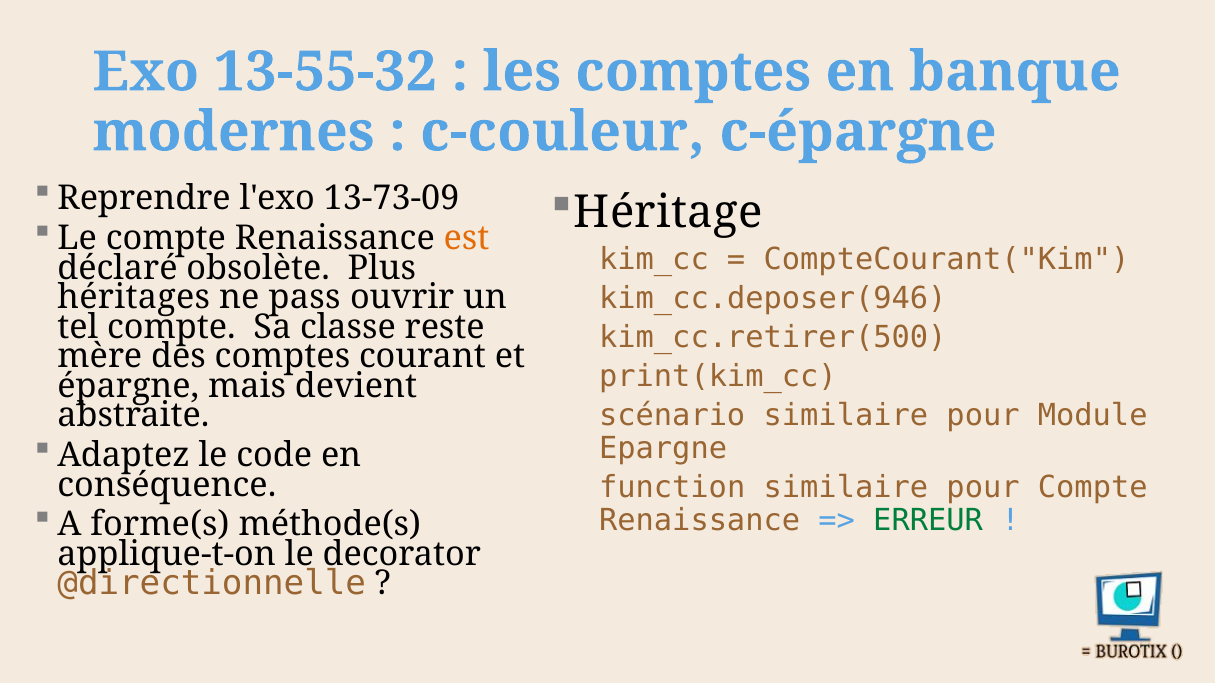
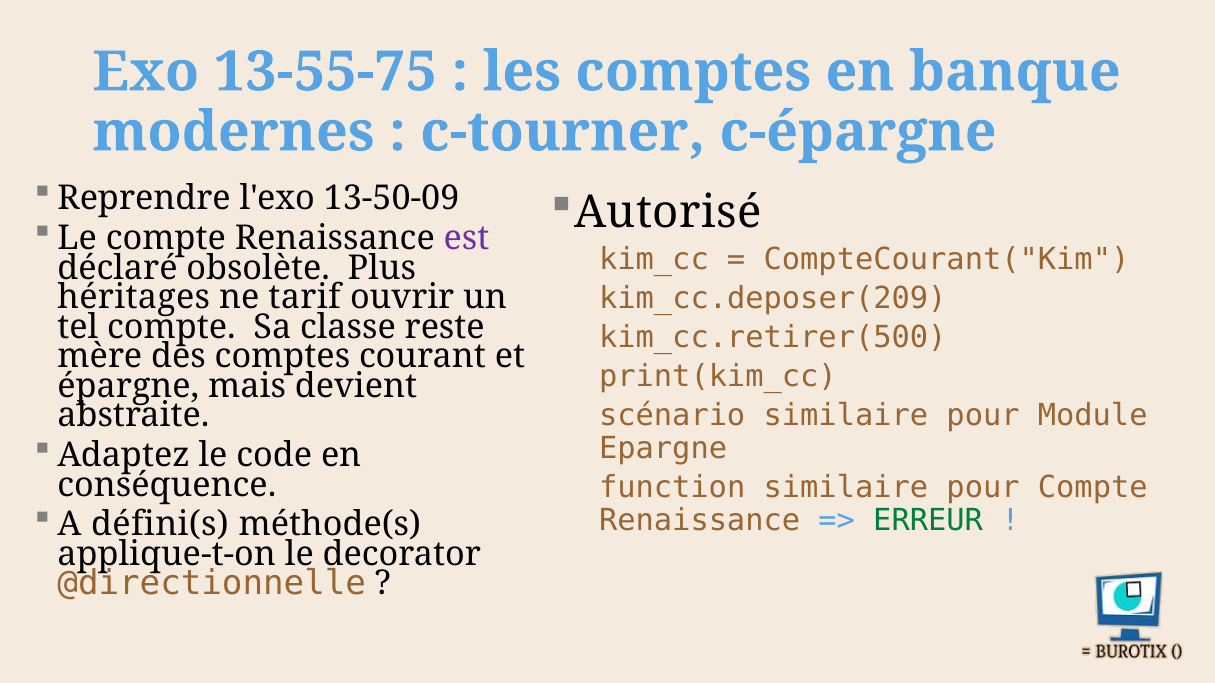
13-55-32: 13-55-32 -> 13-55-75 (325, 72)
c-couleur: c-couleur -> c-tourner (563, 132)
13-73-09: 13-73-09 -> 13-50-09 (392, 199)
Héritage: Héritage -> Autorisé (668, 212)
est colour: orange -> purple (467, 239)
kim_cc.deposer(946: kim_cc.deposer(946 -> kim_cc.deposer(209 (773, 299)
pass: pass -> tarif (305, 298)
forme(s: forme(s -> défini(s (160, 525)
